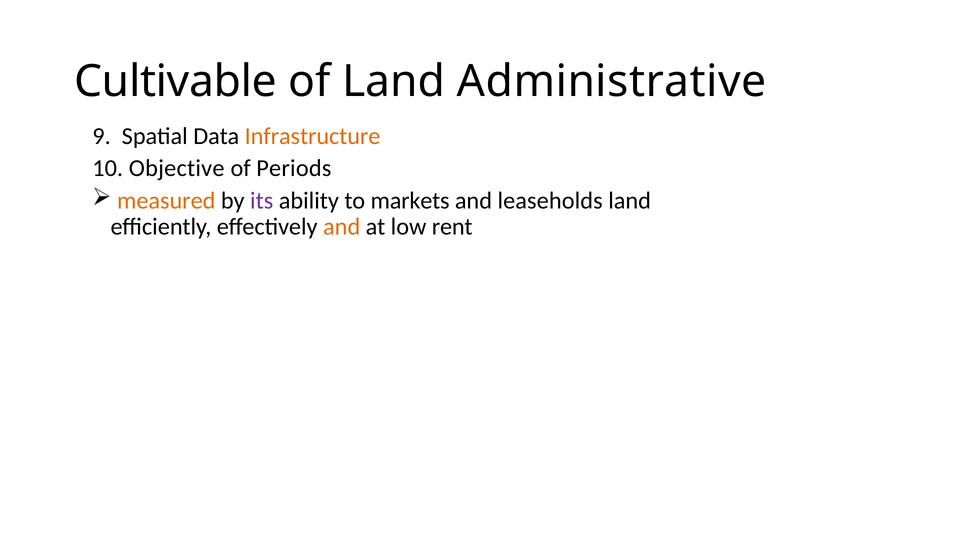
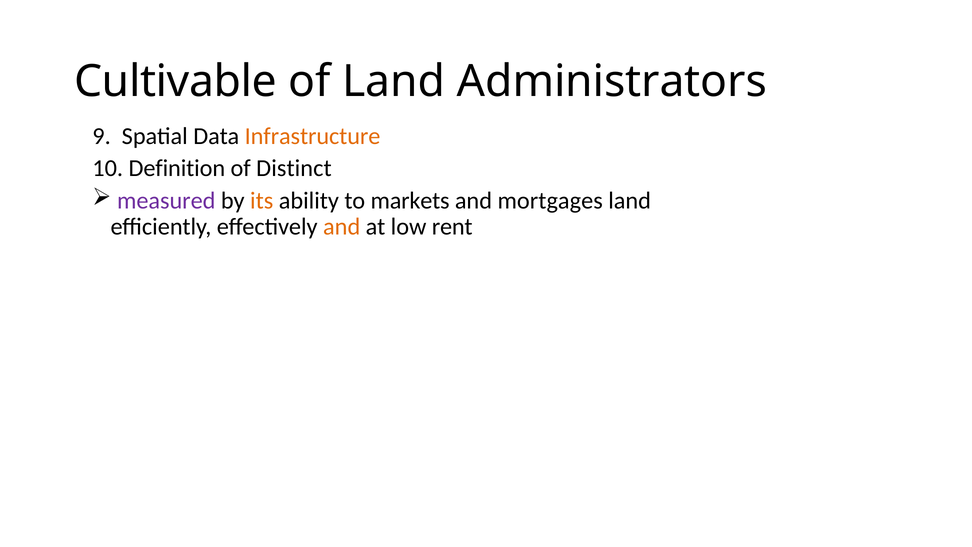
Administrative: Administrative -> Administrators (612, 82)
Objective: Objective -> Definition (177, 168)
Periods: Periods -> Distinct (294, 168)
measured colour: orange -> purple (166, 201)
its colour: purple -> orange (262, 201)
leaseholds: leaseholds -> mortgages (550, 201)
